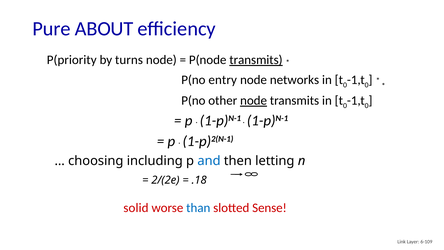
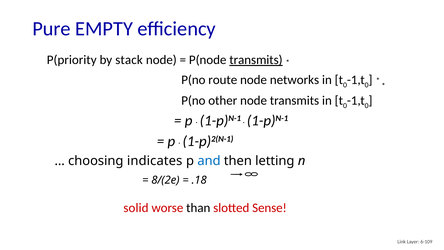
ABOUT: ABOUT -> EMPTY (104, 29)
turns: turns -> stack (129, 60)
entry: entry -> route (223, 80)
node underline: present -> none (254, 100)
including: including -> indicates (155, 161)
2/(2e: 2/(2e -> 8/(2e (165, 180)
than colour: blue -> black (198, 208)
